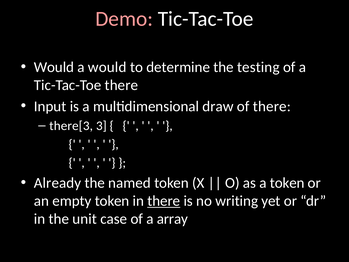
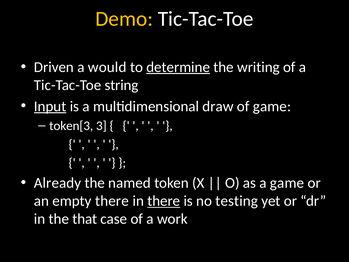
Demo colour: pink -> yellow (124, 19)
Would: Would -> Driven (54, 67)
determine underline: none -> present (178, 67)
testing: testing -> writing (258, 67)
Tic-Tac-Toe there: there -> string (121, 85)
Input underline: none -> present (50, 106)
of there: there -> game (272, 106)
there[3: there[3 -> token[3 (71, 126)
a token: token -> game (287, 183)
empty token: token -> there (112, 201)
writing: writing -> testing (237, 201)
unit: unit -> that (85, 219)
array: array -> work (172, 219)
